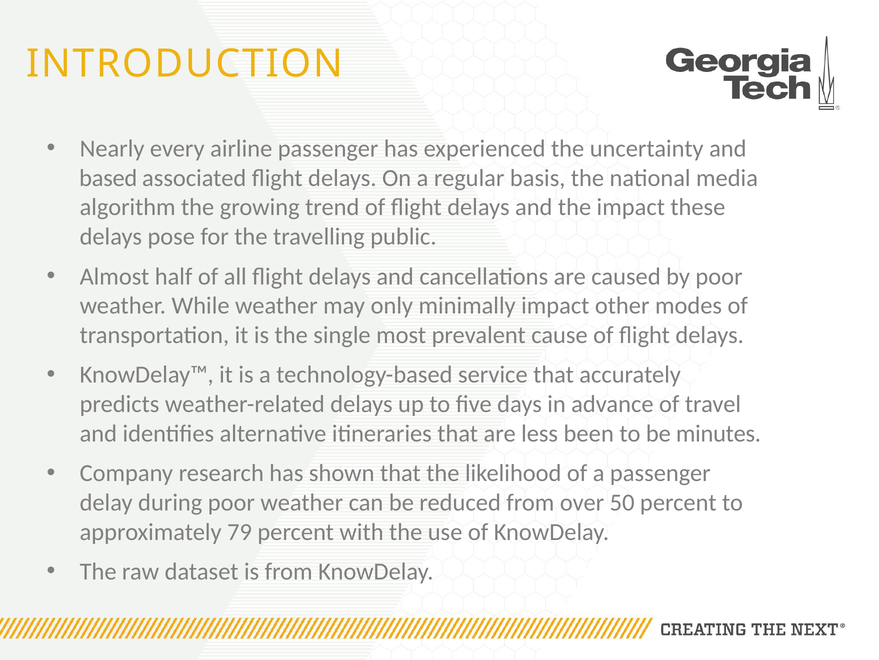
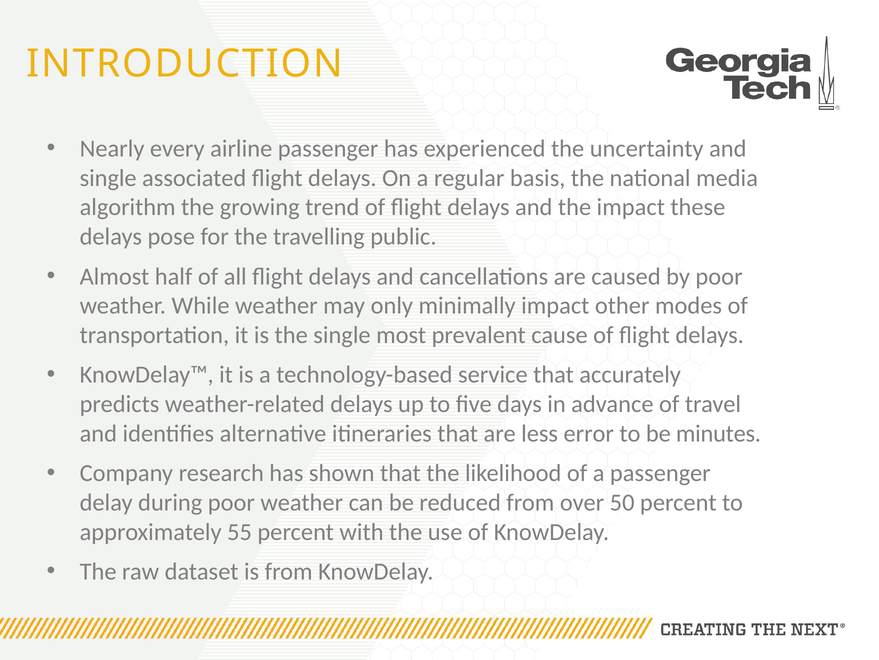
based: based -> single (108, 178)
been: been -> error (589, 433)
79: 79 -> 55 (240, 531)
